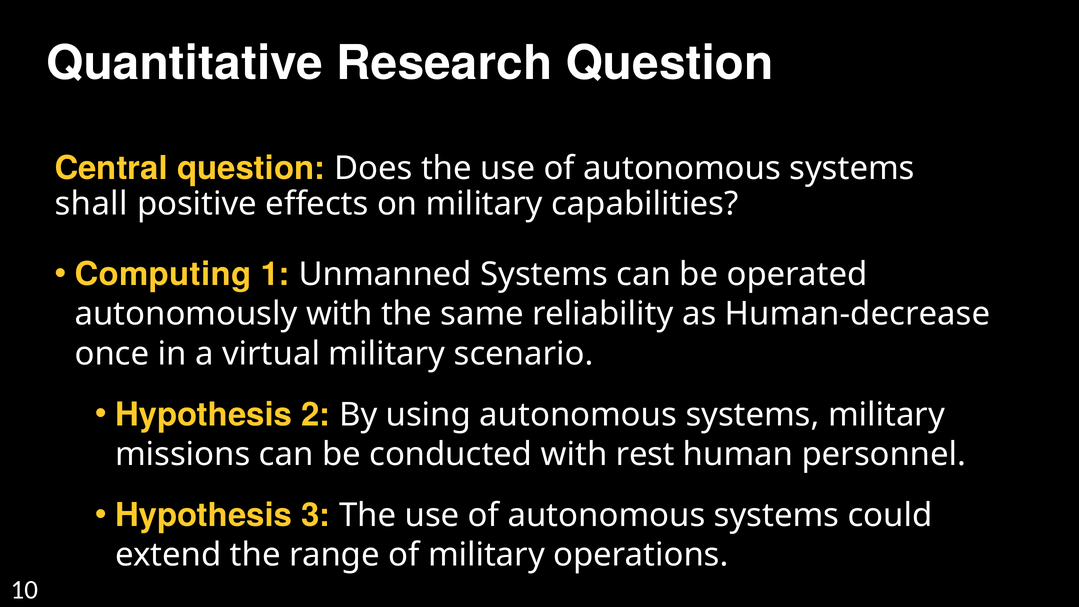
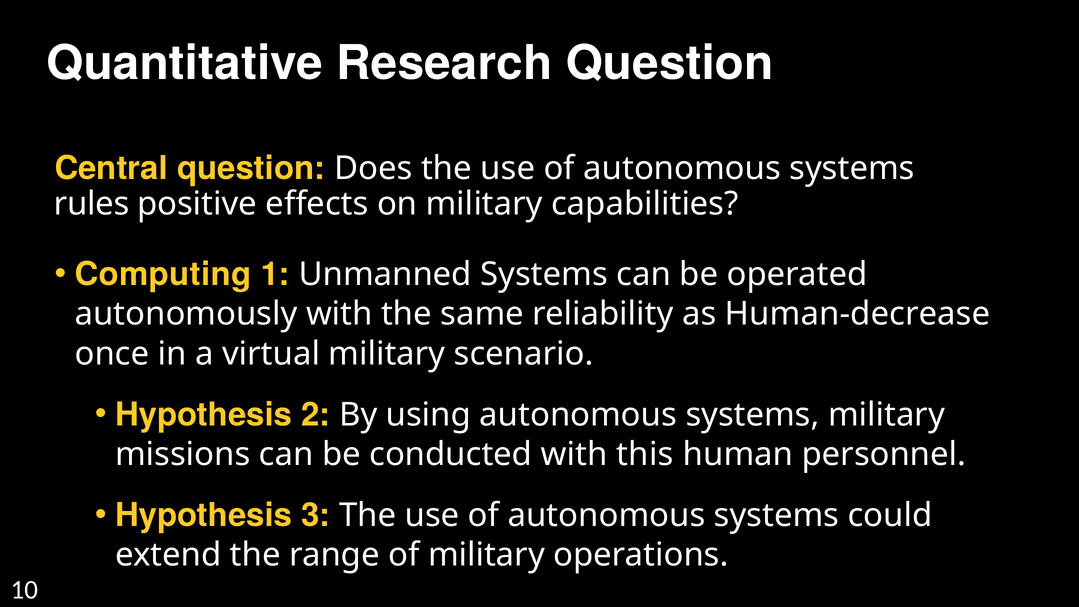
shall: shall -> rules (92, 204)
rest: rest -> this (645, 454)
